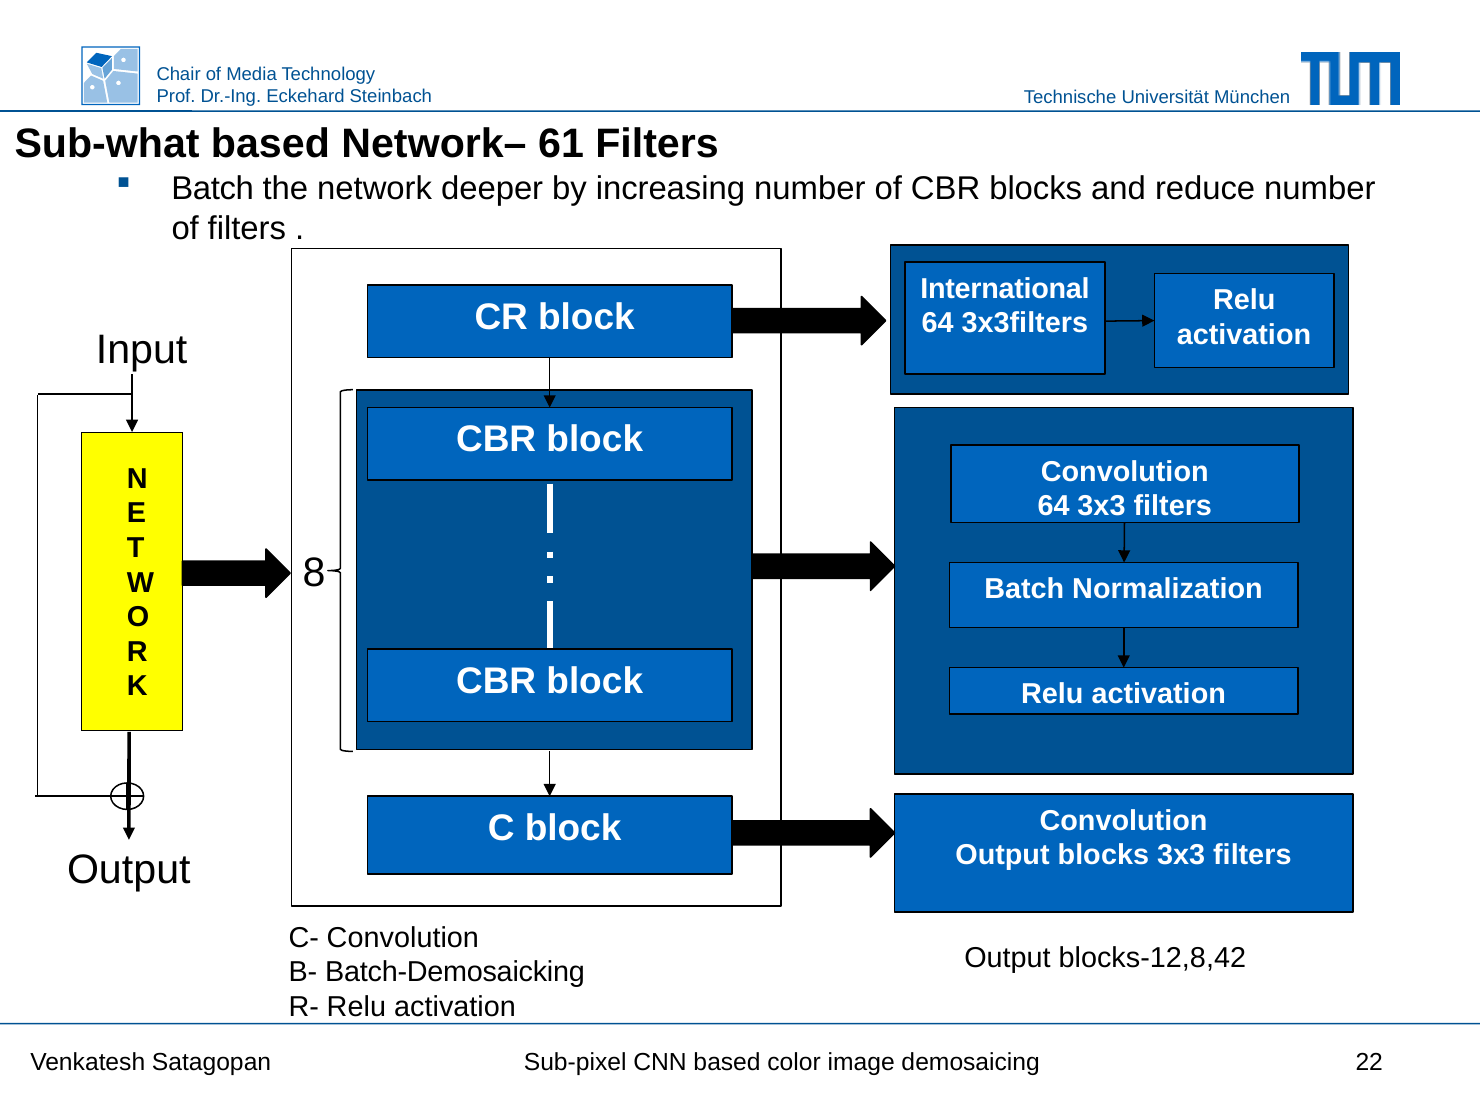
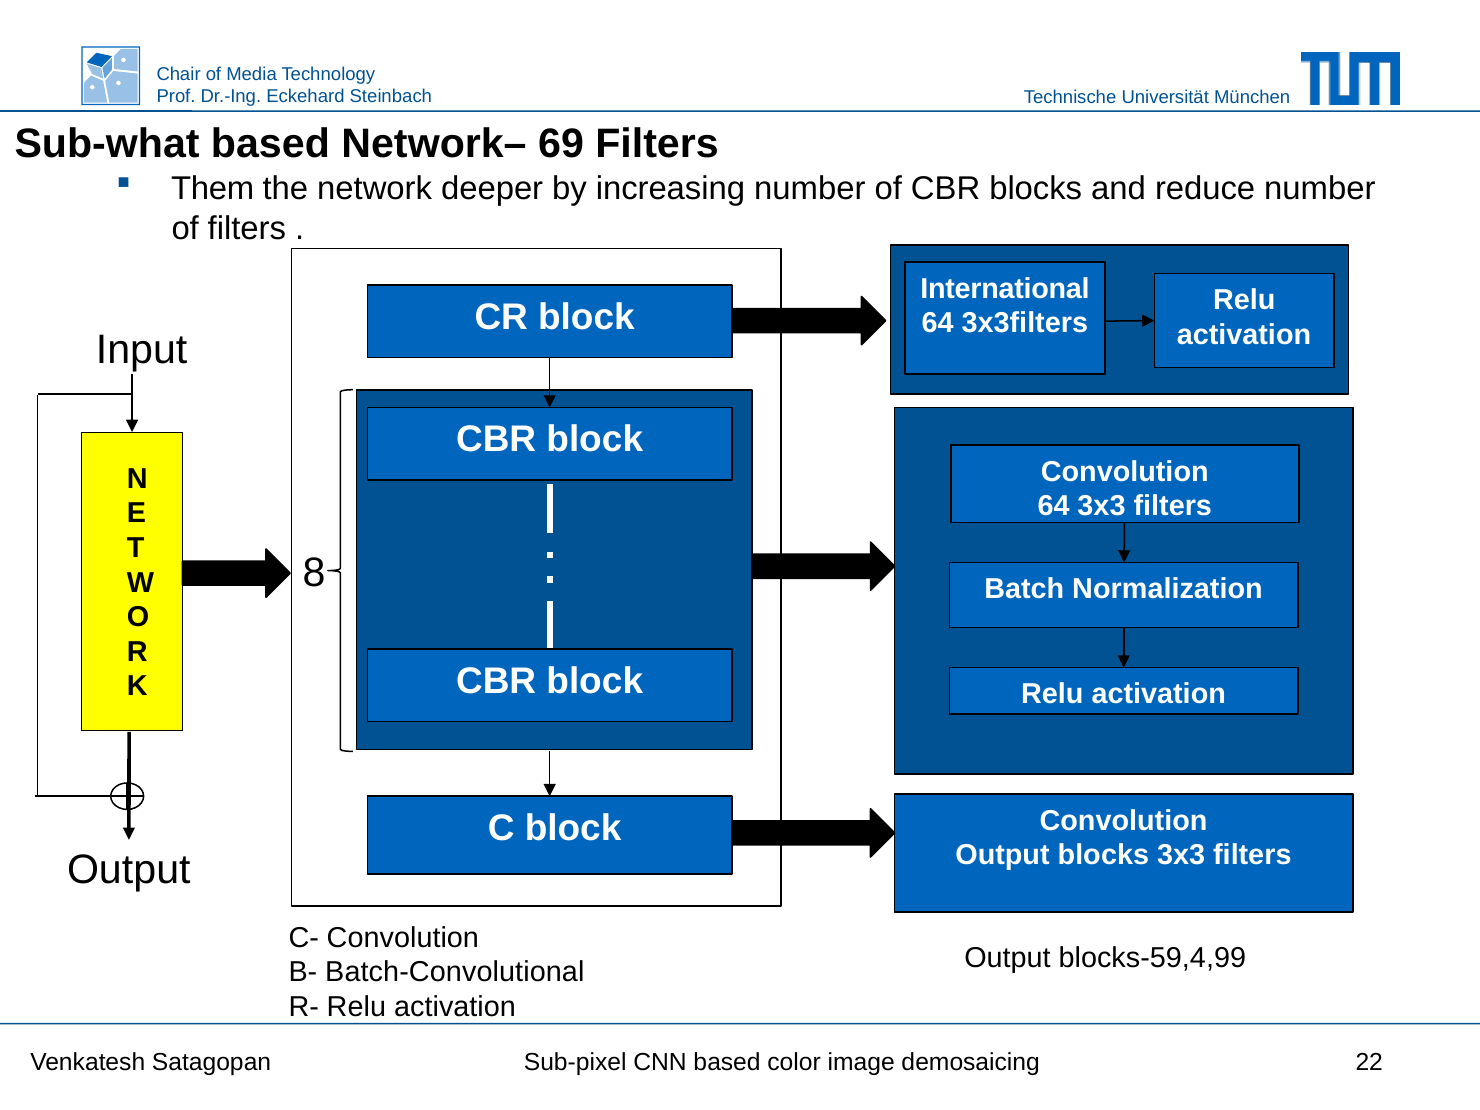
61: 61 -> 69 (561, 144)
Batch: Batch -> Them (213, 189)
blocks-12,8,42: blocks-12,8,42 -> blocks-59,4,99 (1152, 958)
Batch-Demosaicking: Batch-Demosaicking -> Batch-Convolutional (455, 972)
